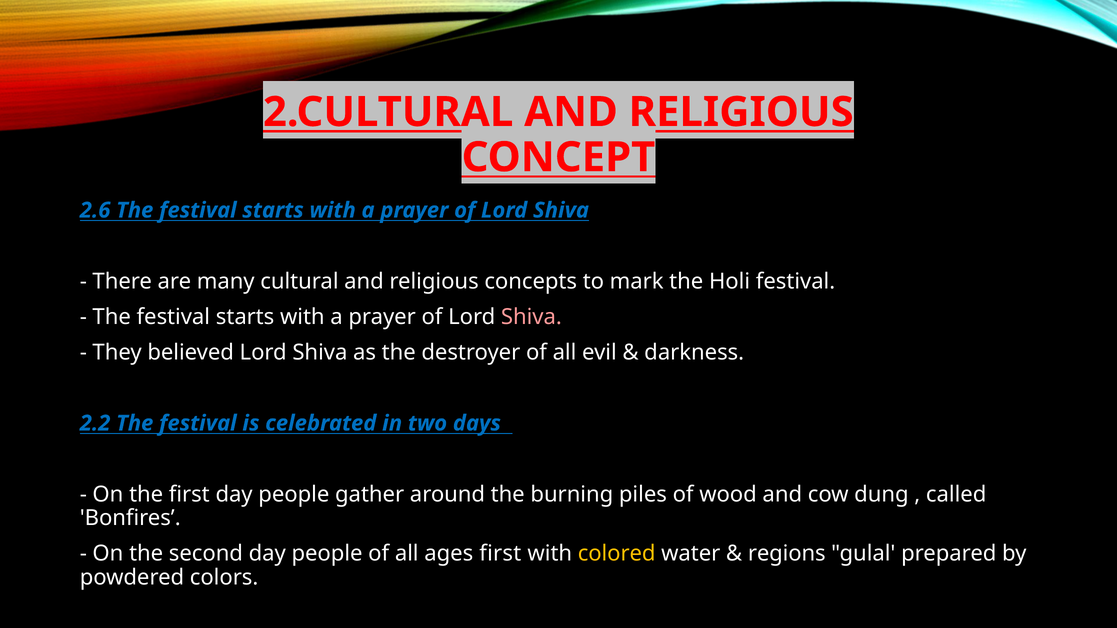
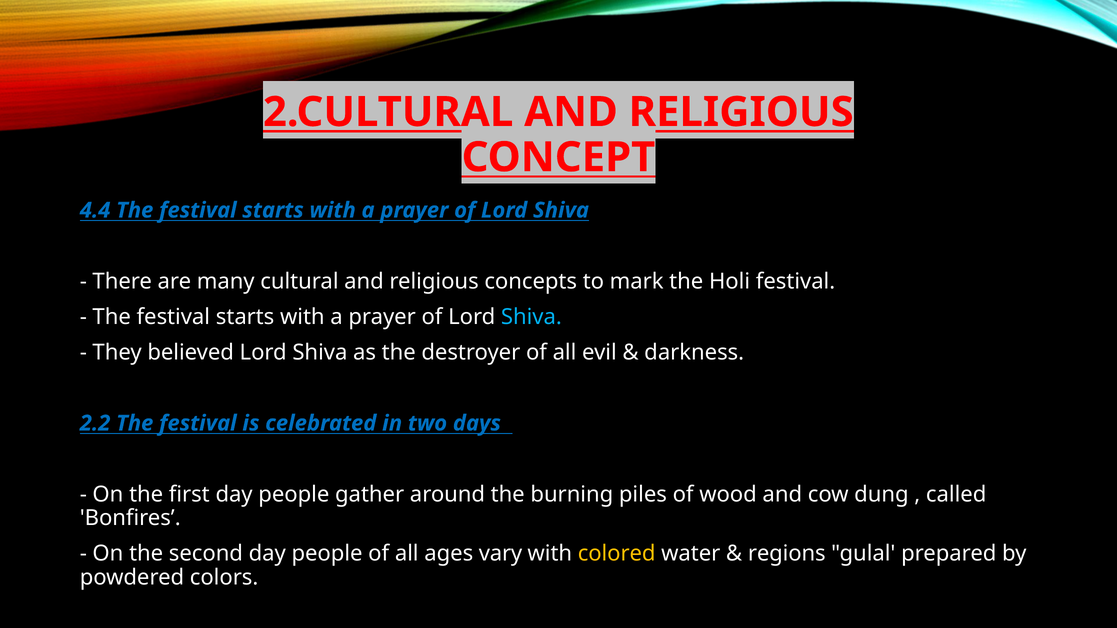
2.6: 2.6 -> 4.4 (95, 210)
Shiva colour: pink -> light blue (531, 317)
ages first: first -> vary (501, 554)
